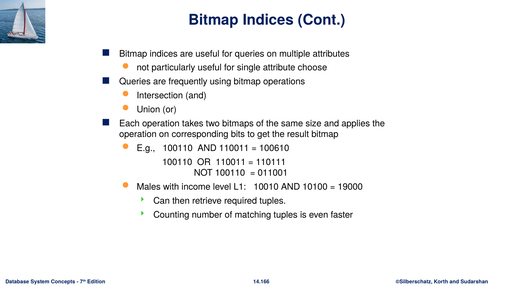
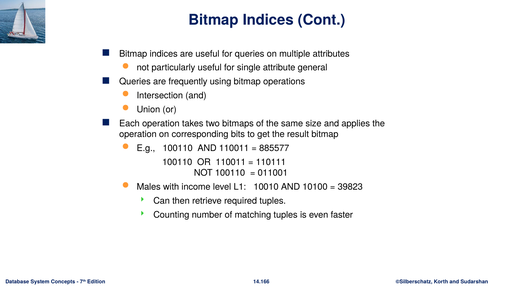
choose: choose -> general (313, 68)
100610: 100610 -> 885577 (274, 148)
19000: 19000 -> 39823 (350, 187)
